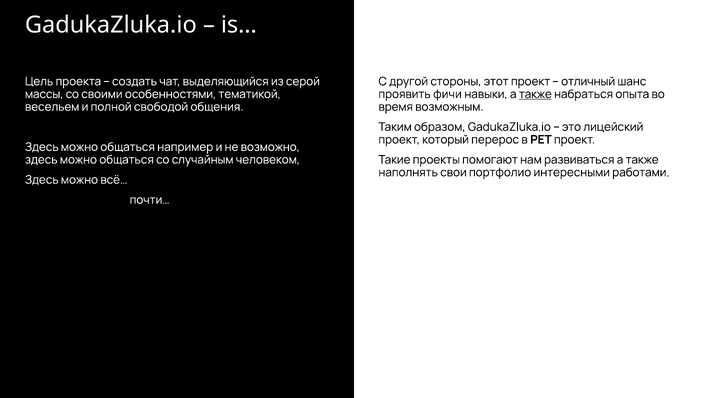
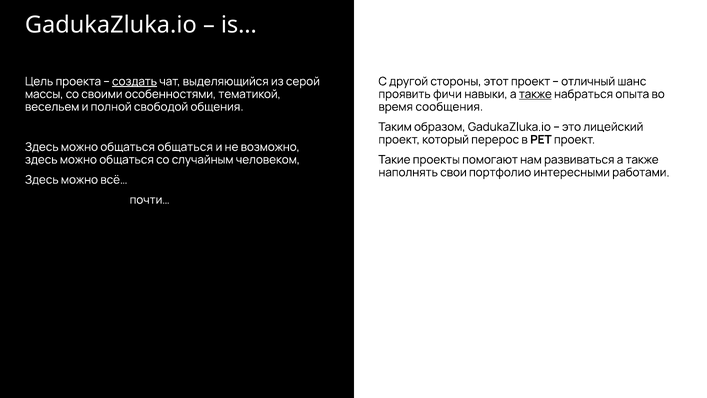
создать underline: none -> present (135, 81)
возможным: возможным -> сообщения (449, 107)
общаться например: например -> общаться (185, 147)
